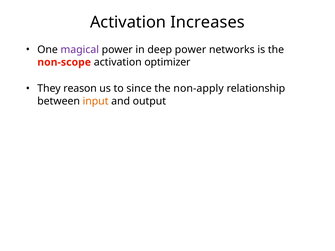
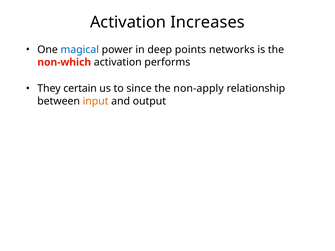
magical colour: purple -> blue (80, 50)
deep power: power -> points (190, 50)
non-scope: non-scope -> non-which (64, 62)
optimizer: optimizer -> performs (167, 62)
reason: reason -> certain (80, 89)
